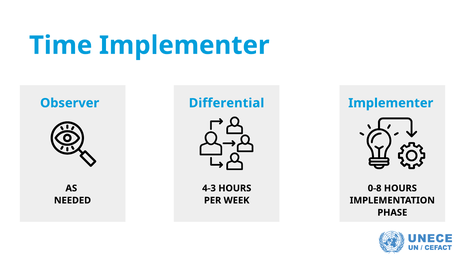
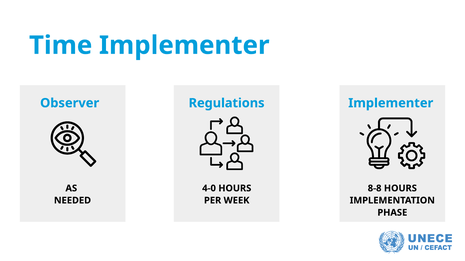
Differential: Differential -> Regulations (227, 103)
4-3: 4-3 -> 4-0 (209, 189)
0-8: 0-8 -> 8-8 (375, 189)
